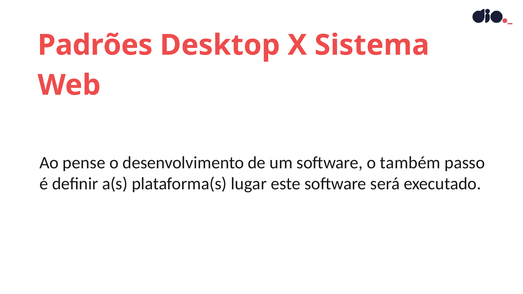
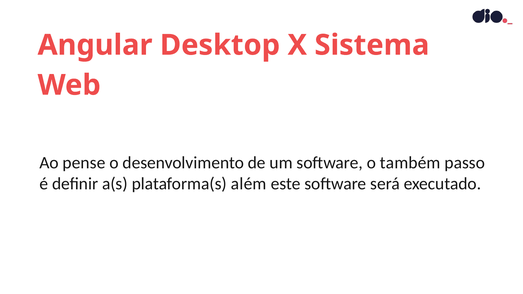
Padrões: Padrões -> Angular (95, 45)
lugar: lugar -> além (249, 184)
